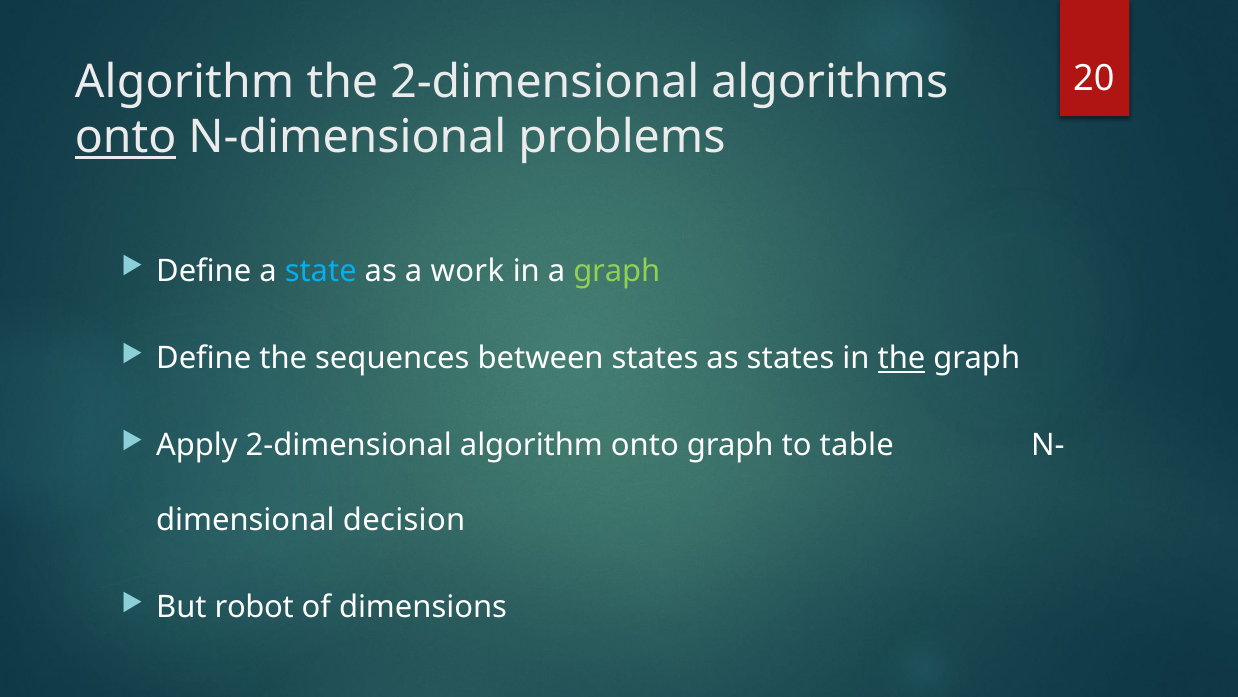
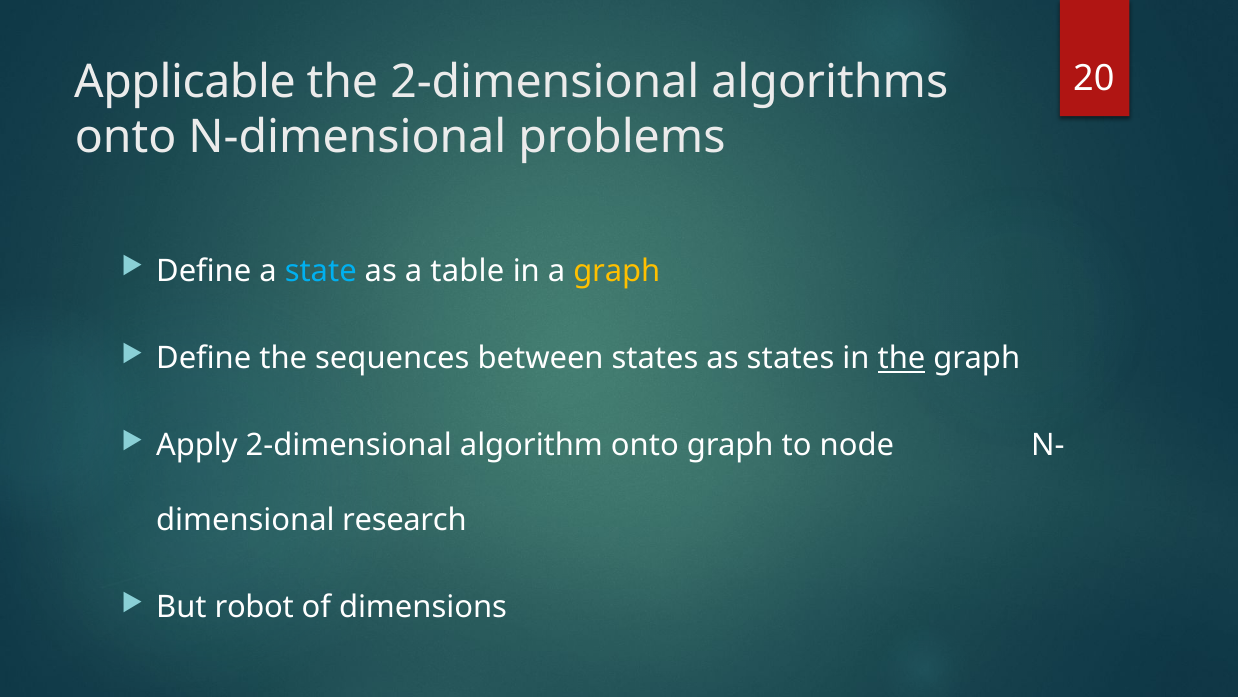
Algorithm: Algorithm -> Applicable (185, 82)
onto underline: present -> none (126, 137)
work: work -> table (467, 271)
graph colour: light green -> yellow (617, 271)
table: table -> node (857, 445)
decision: decision -> research (404, 520)
